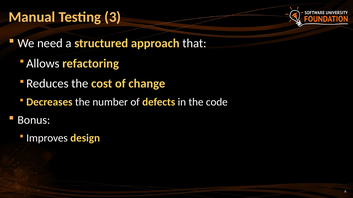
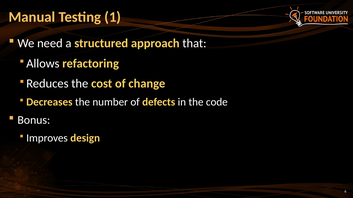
3: 3 -> 1 (113, 17)
